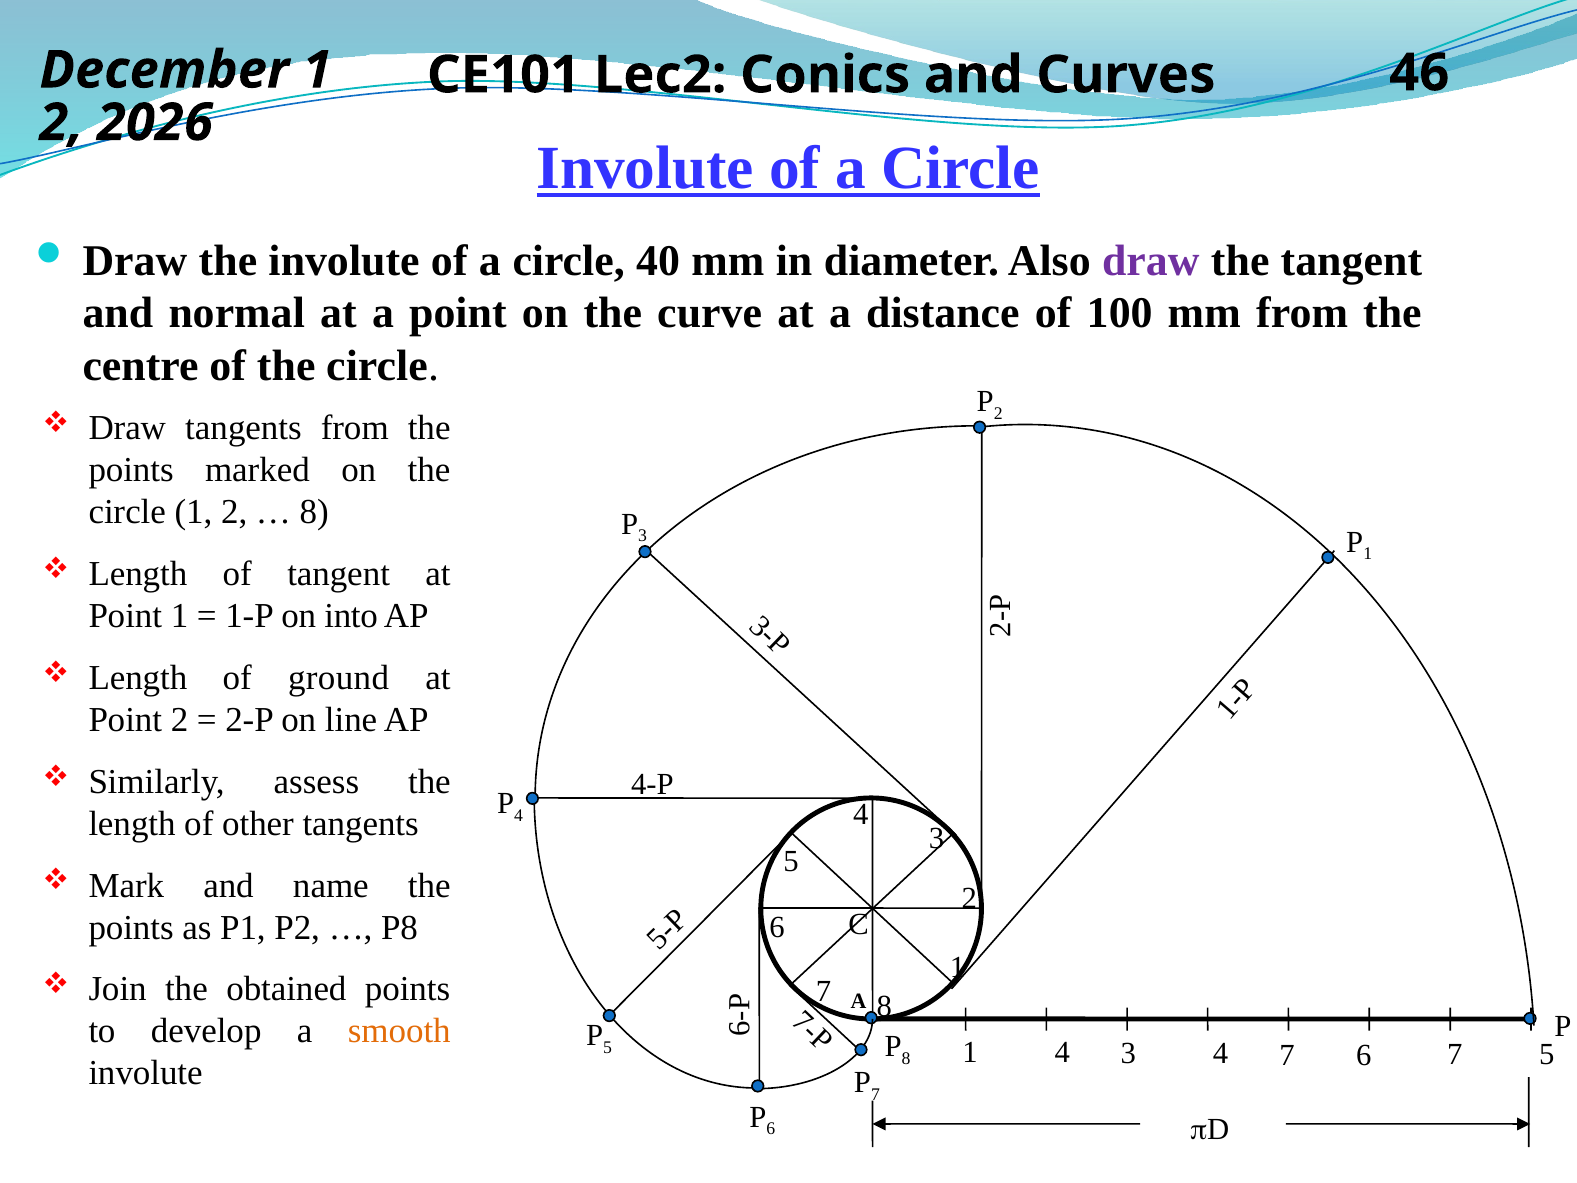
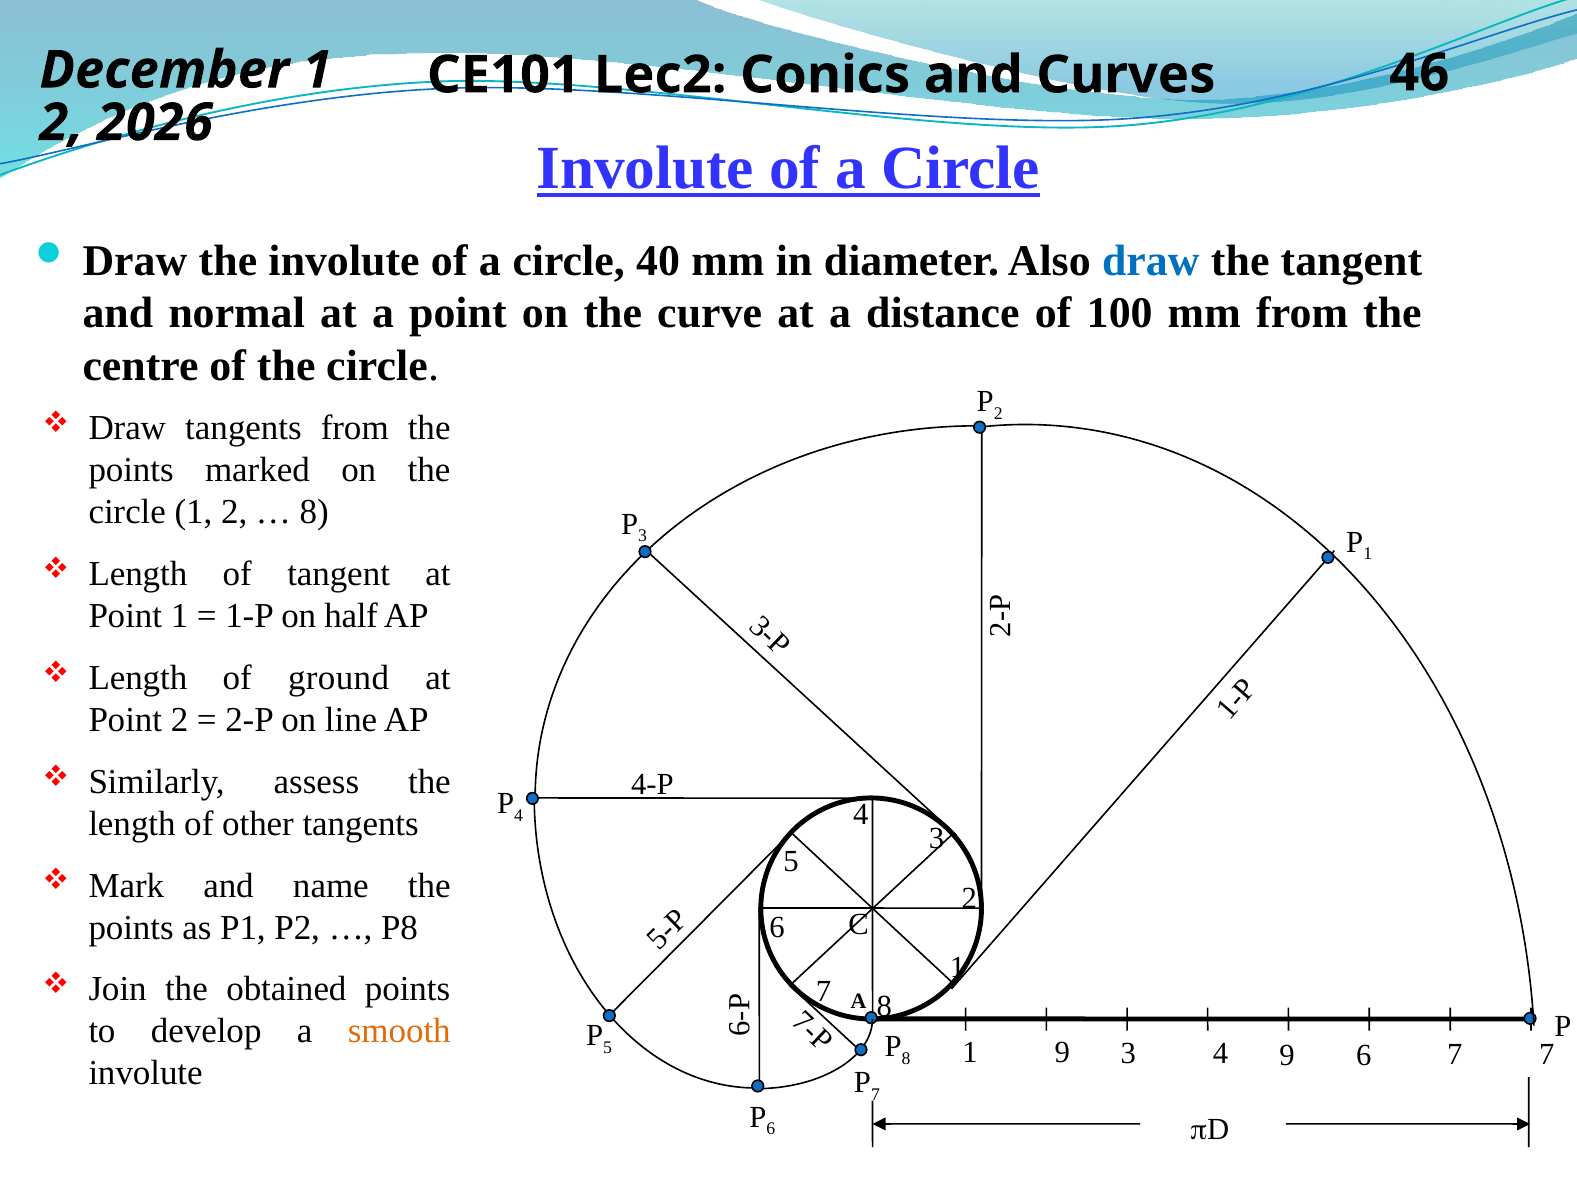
draw colour: purple -> blue (1151, 261)
into: into -> half (351, 616)
1 4: 4 -> 9 (1062, 1052)
4 7: 7 -> 9 (1287, 1055)
6 7 5: 5 -> 7 (1547, 1054)
